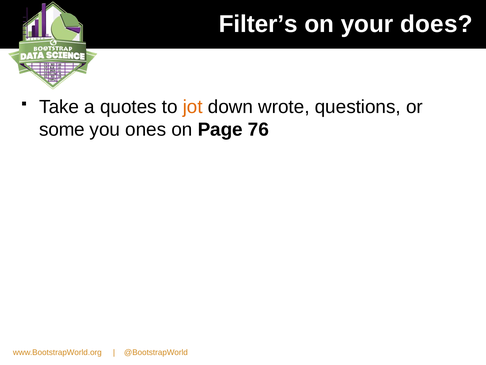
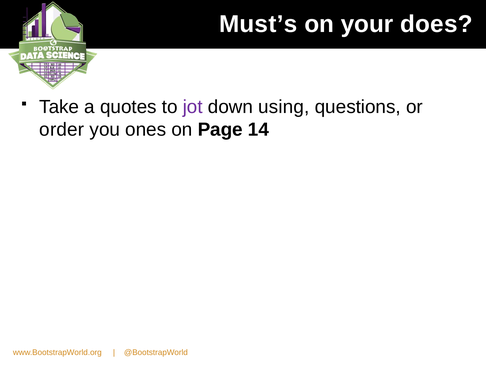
Filter’s: Filter’s -> Must’s (258, 24)
jot colour: orange -> purple (193, 107)
wrote: wrote -> using (284, 107)
some: some -> order (62, 129)
76: 76 -> 14 (259, 129)
